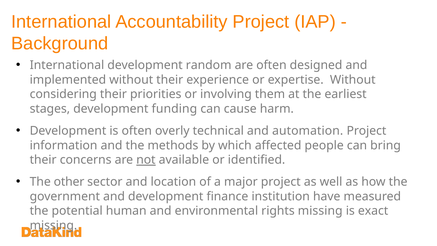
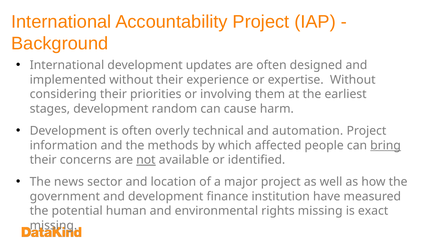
random: random -> updates (209, 65)
funding: funding -> random (174, 109)
bring underline: none -> present (386, 145)
other: other -> news (69, 182)
